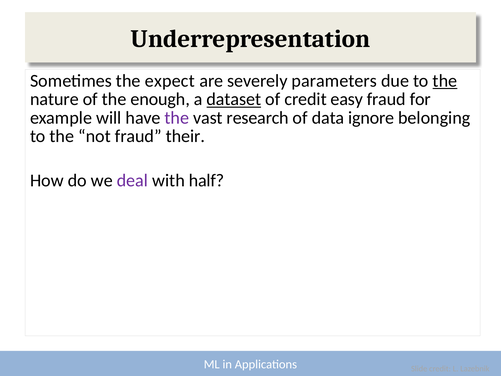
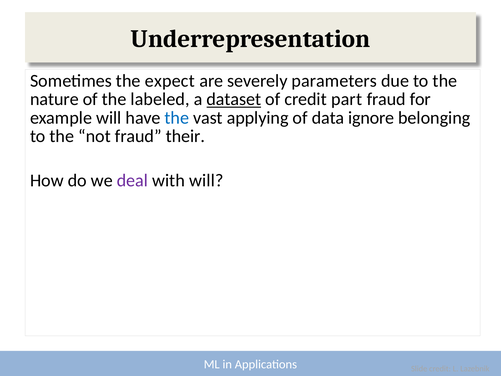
the underline: present -> none (445, 81)
enough: enough -> labeled (160, 99)
easy: easy -> part (347, 99)
the colour: purple -> blue (177, 118)
research: research -> applying (258, 118)
with half: half -> will (206, 180)
